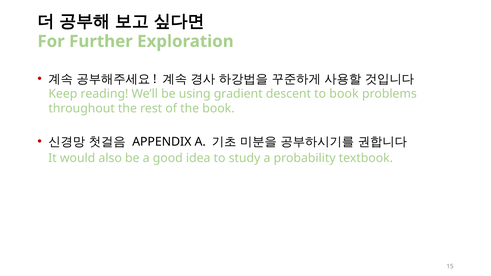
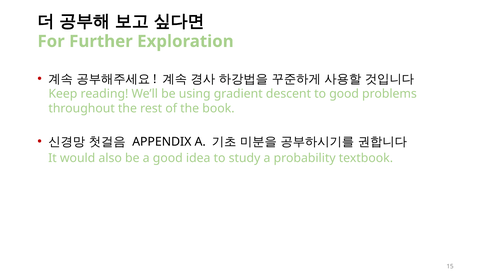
to book: book -> good (344, 94)
